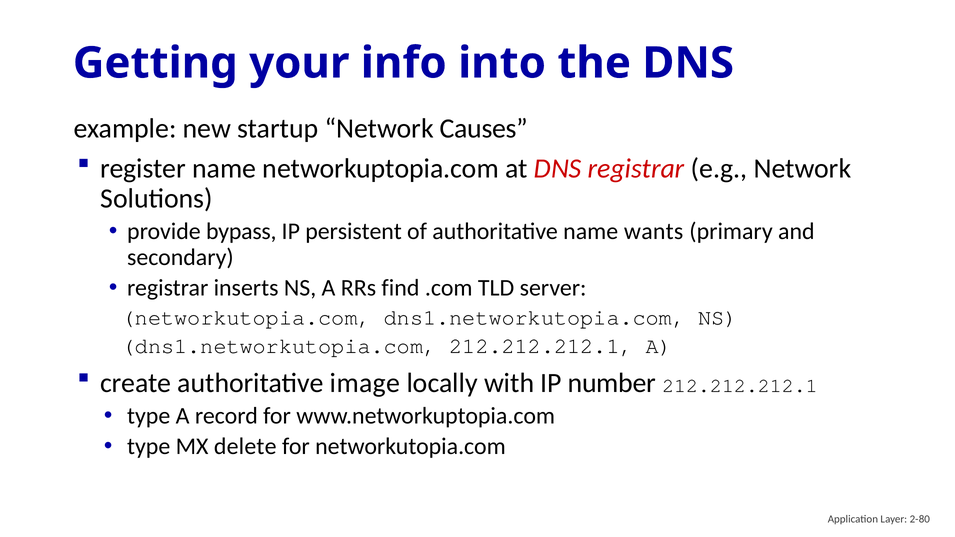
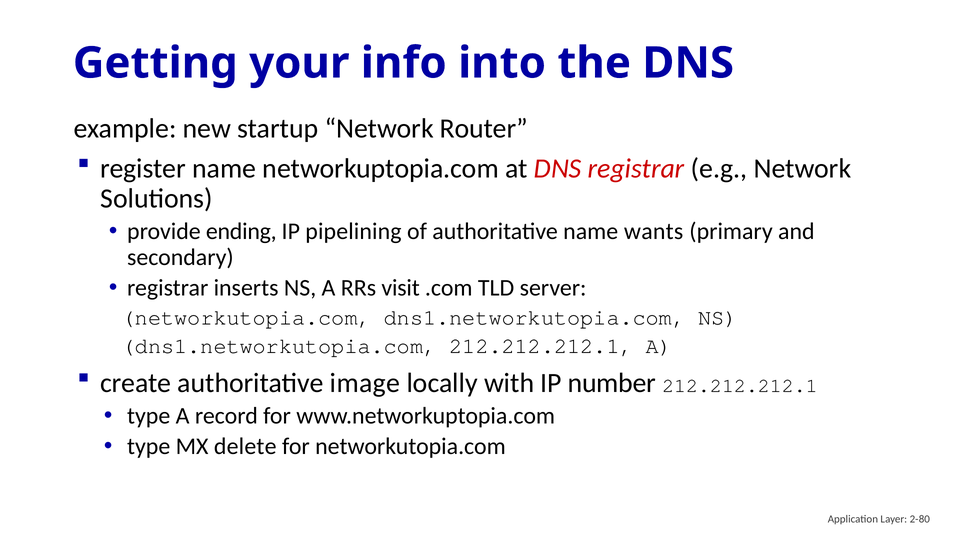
Causes: Causes -> Router (484, 128)
bypass: bypass -> ending (241, 231)
persistent: persistent -> pipelining (353, 231)
find: find -> visit (401, 288)
